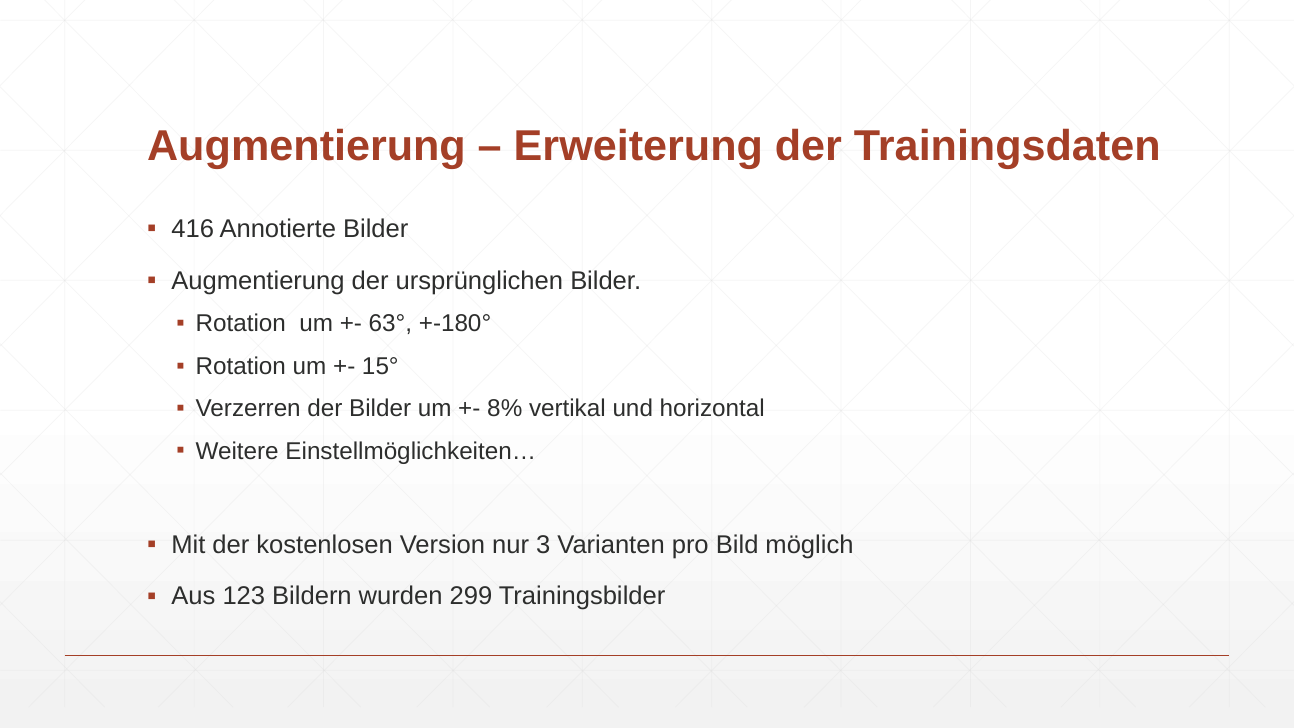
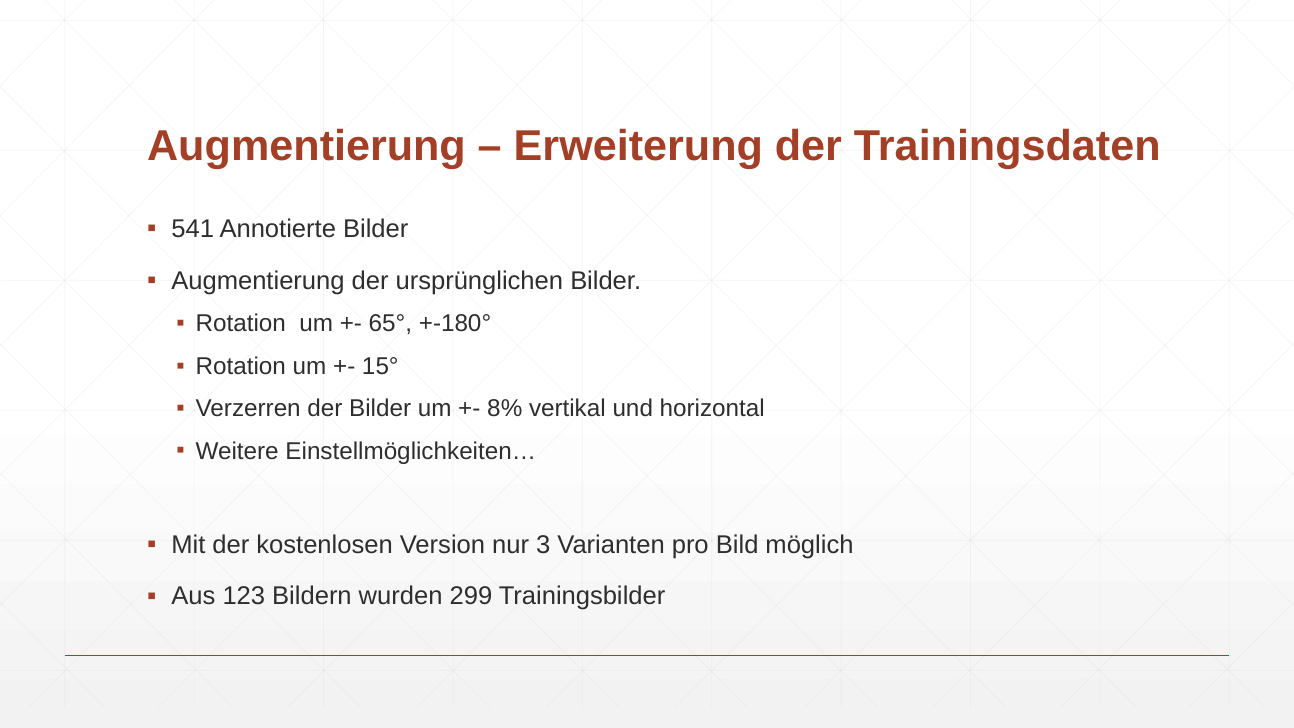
416: 416 -> 541 (193, 229)
63°: 63° -> 65° (390, 324)
